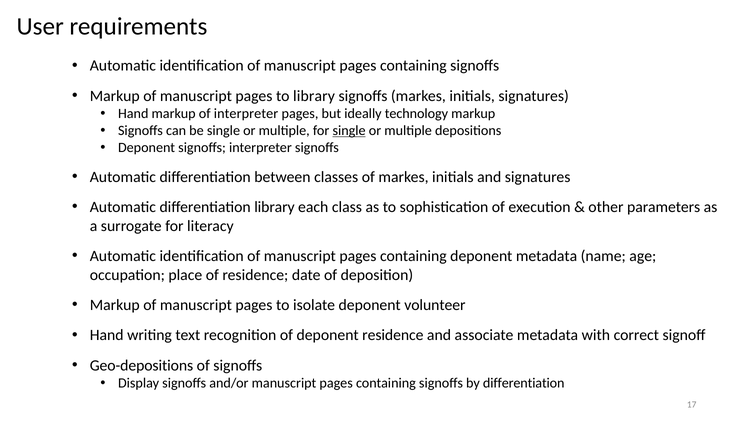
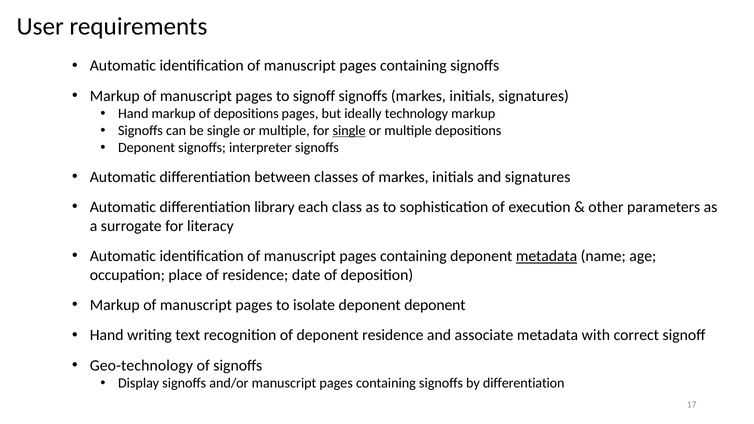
to library: library -> signoff (314, 96)
of interpreter: interpreter -> depositions (246, 114)
metadata underline: none -> present (547, 256)
deponent volunteer: volunteer -> deponent (435, 305)
Geo-depositions: Geo-depositions -> Geo-technology (141, 366)
